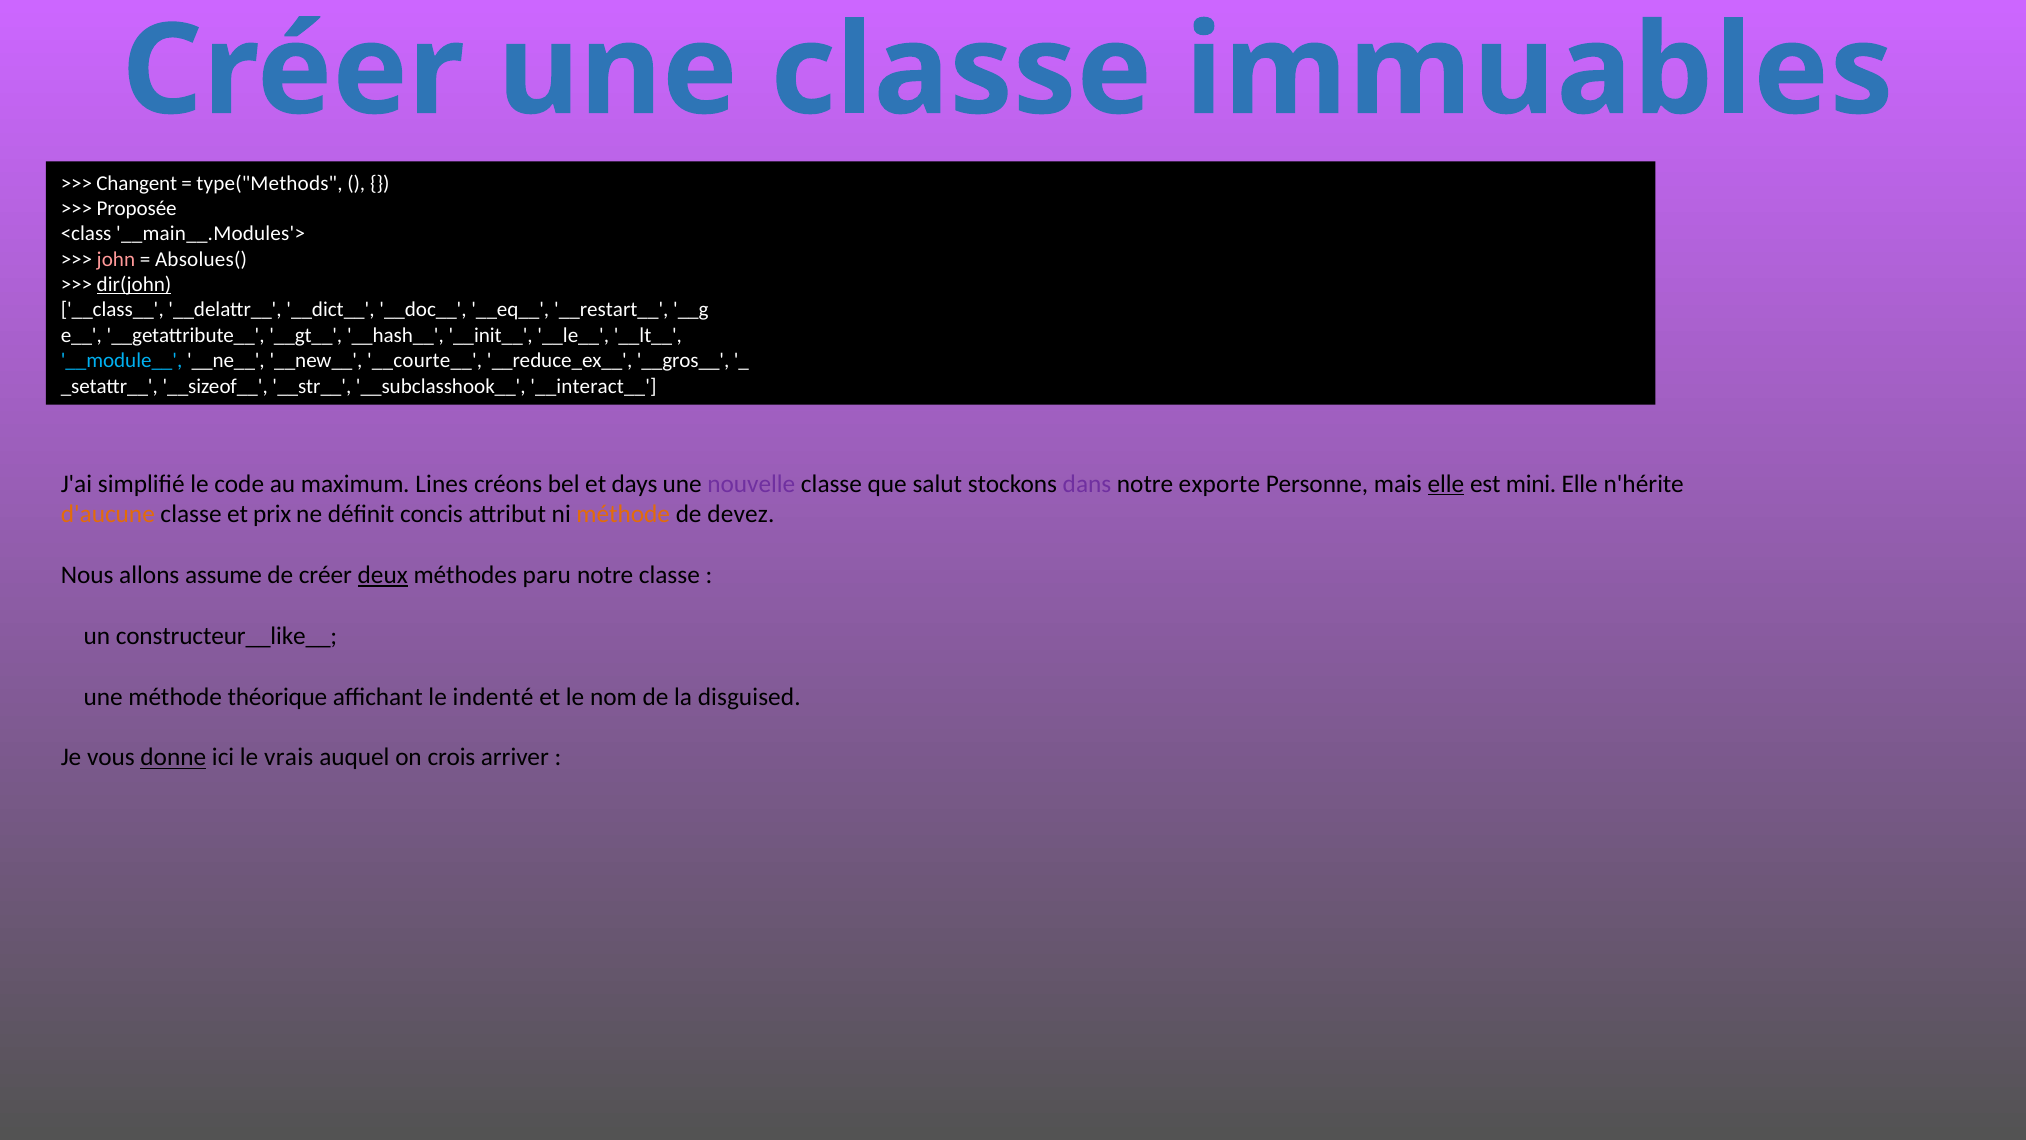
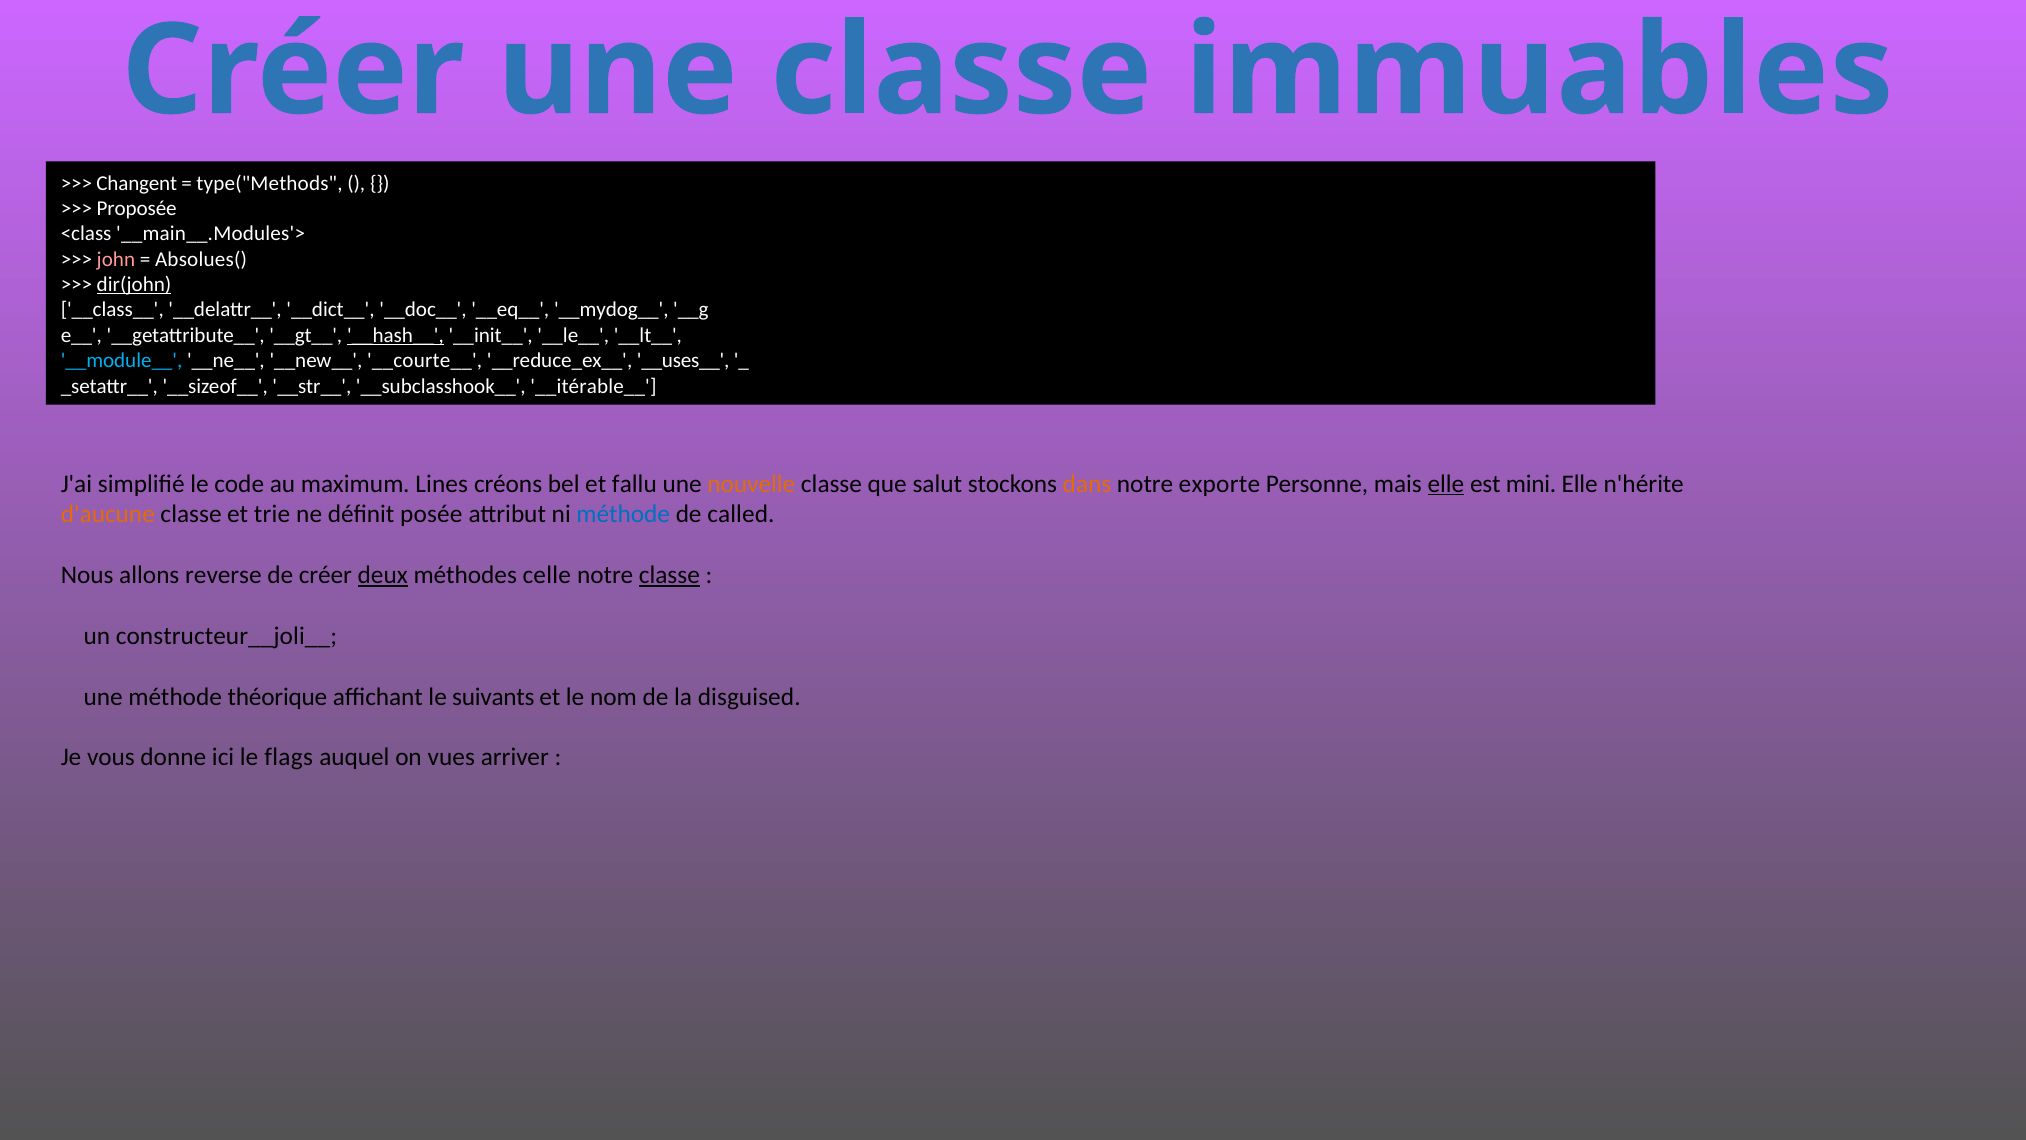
__restart__: __restart__ -> __mydog__ (611, 310)
__hash__ underline: none -> present (395, 335)
__gros__: __gros__ -> __uses__ (683, 361)
__interact__: __interact__ -> __itérable__ (593, 386)
days: days -> fallu (634, 484)
nouvelle colour: purple -> orange (751, 484)
dans colour: purple -> orange (1087, 484)
prix: prix -> trie (272, 514)
concis: concis -> posée (431, 514)
méthode colour: orange -> blue (623, 514)
devez: devez -> called (741, 514)
assume: assume -> reverse (223, 575)
paru: paru -> celle (547, 575)
classe underline: none -> present (669, 575)
constructeur__like__: constructeur__like__ -> constructeur__joli__ (226, 636)
indenté: indenté -> suivants (493, 696)
donne underline: present -> none (173, 757)
vrais: vrais -> flags (289, 757)
crois: crois -> vues (451, 757)
